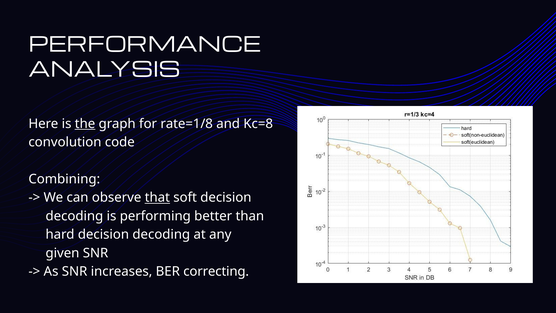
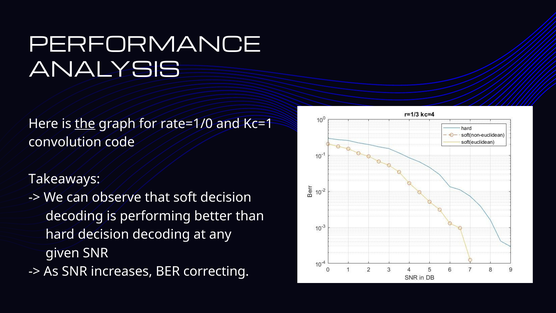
rate=1/8: rate=1/8 -> rate=1/0 (187, 124)
Kc=8: Kc=8 -> Kc=1 (258, 124)
Combining: Combining -> Takeaways (64, 179)
that underline: present -> none (157, 197)
